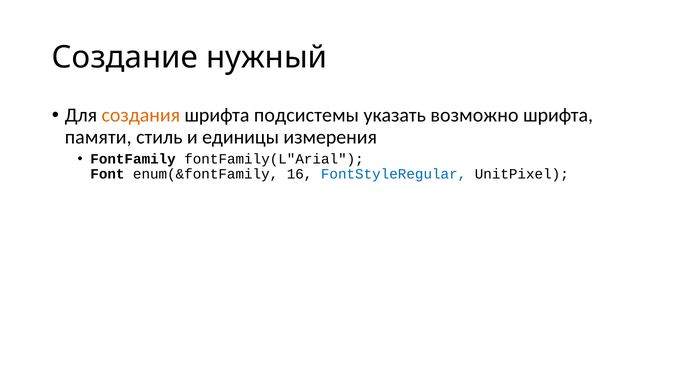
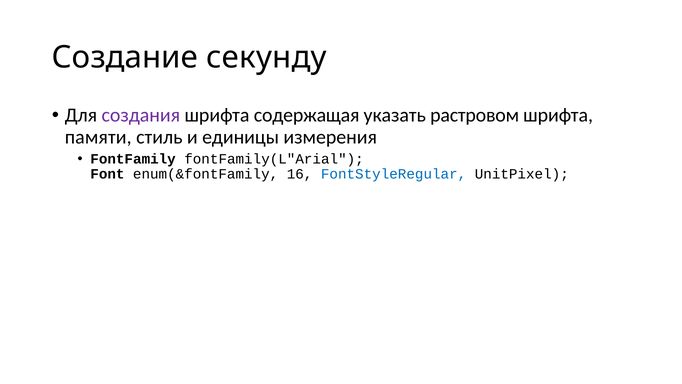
нужный: нужный -> секунду (266, 57)
создания colour: orange -> purple (141, 115)
подсистемы: подсистемы -> содержащая (307, 115)
возможно: возможно -> растровом (475, 115)
